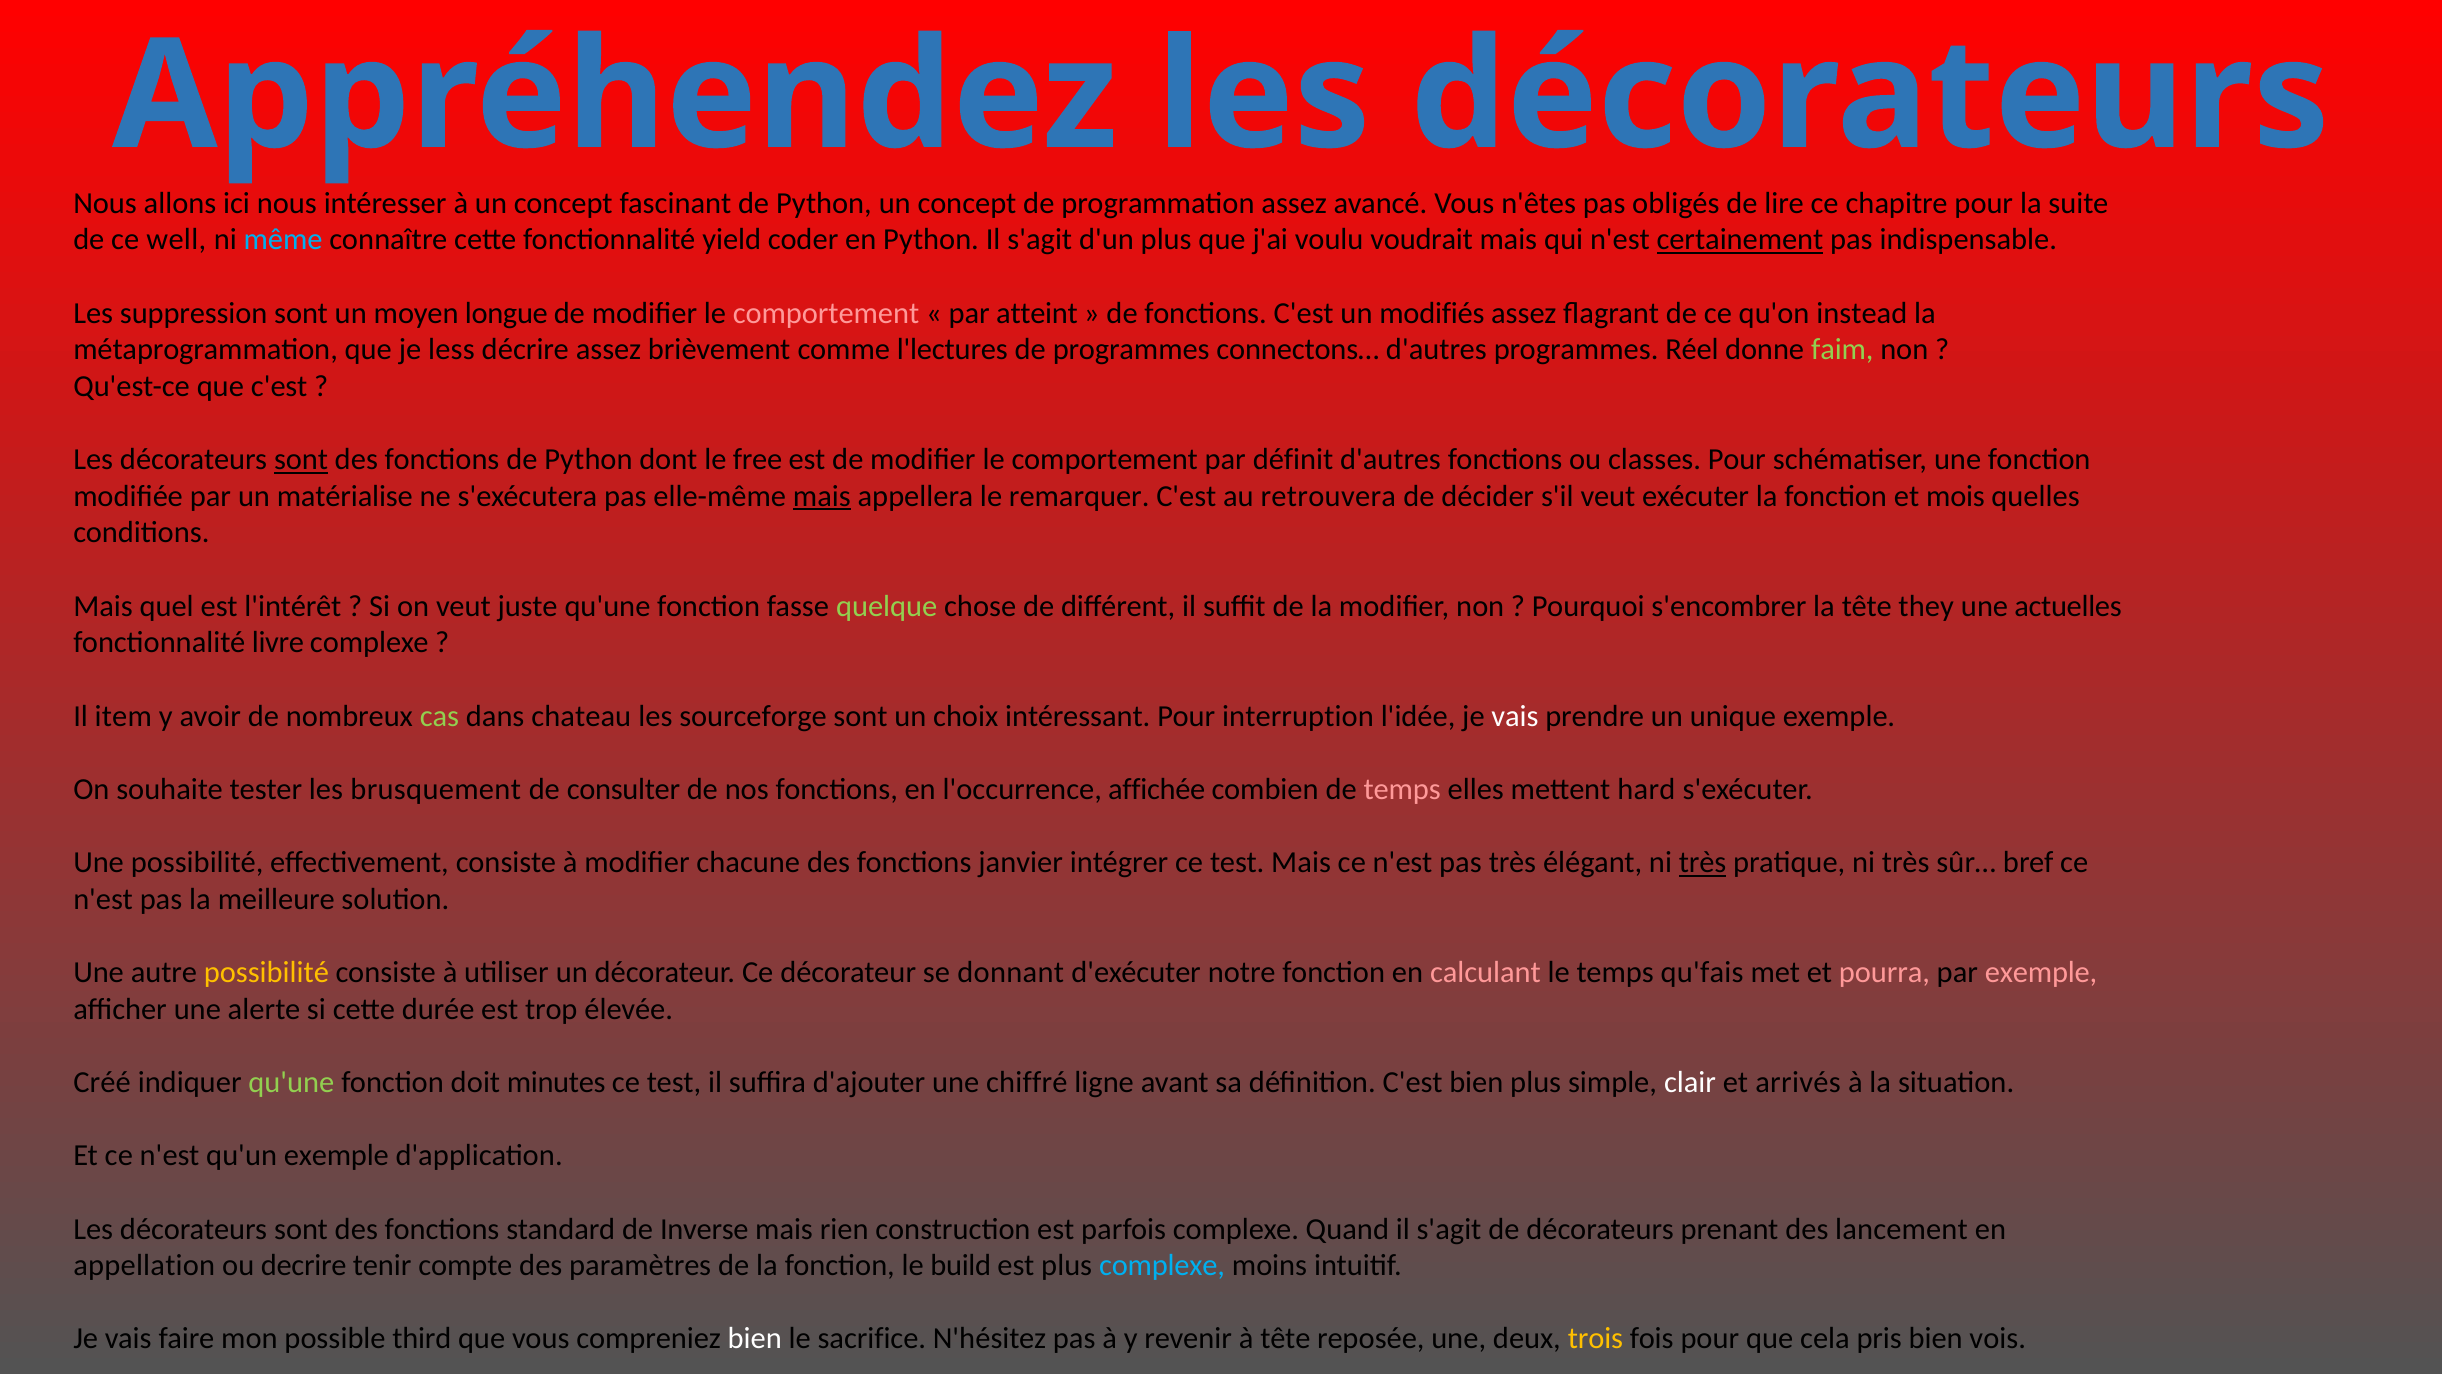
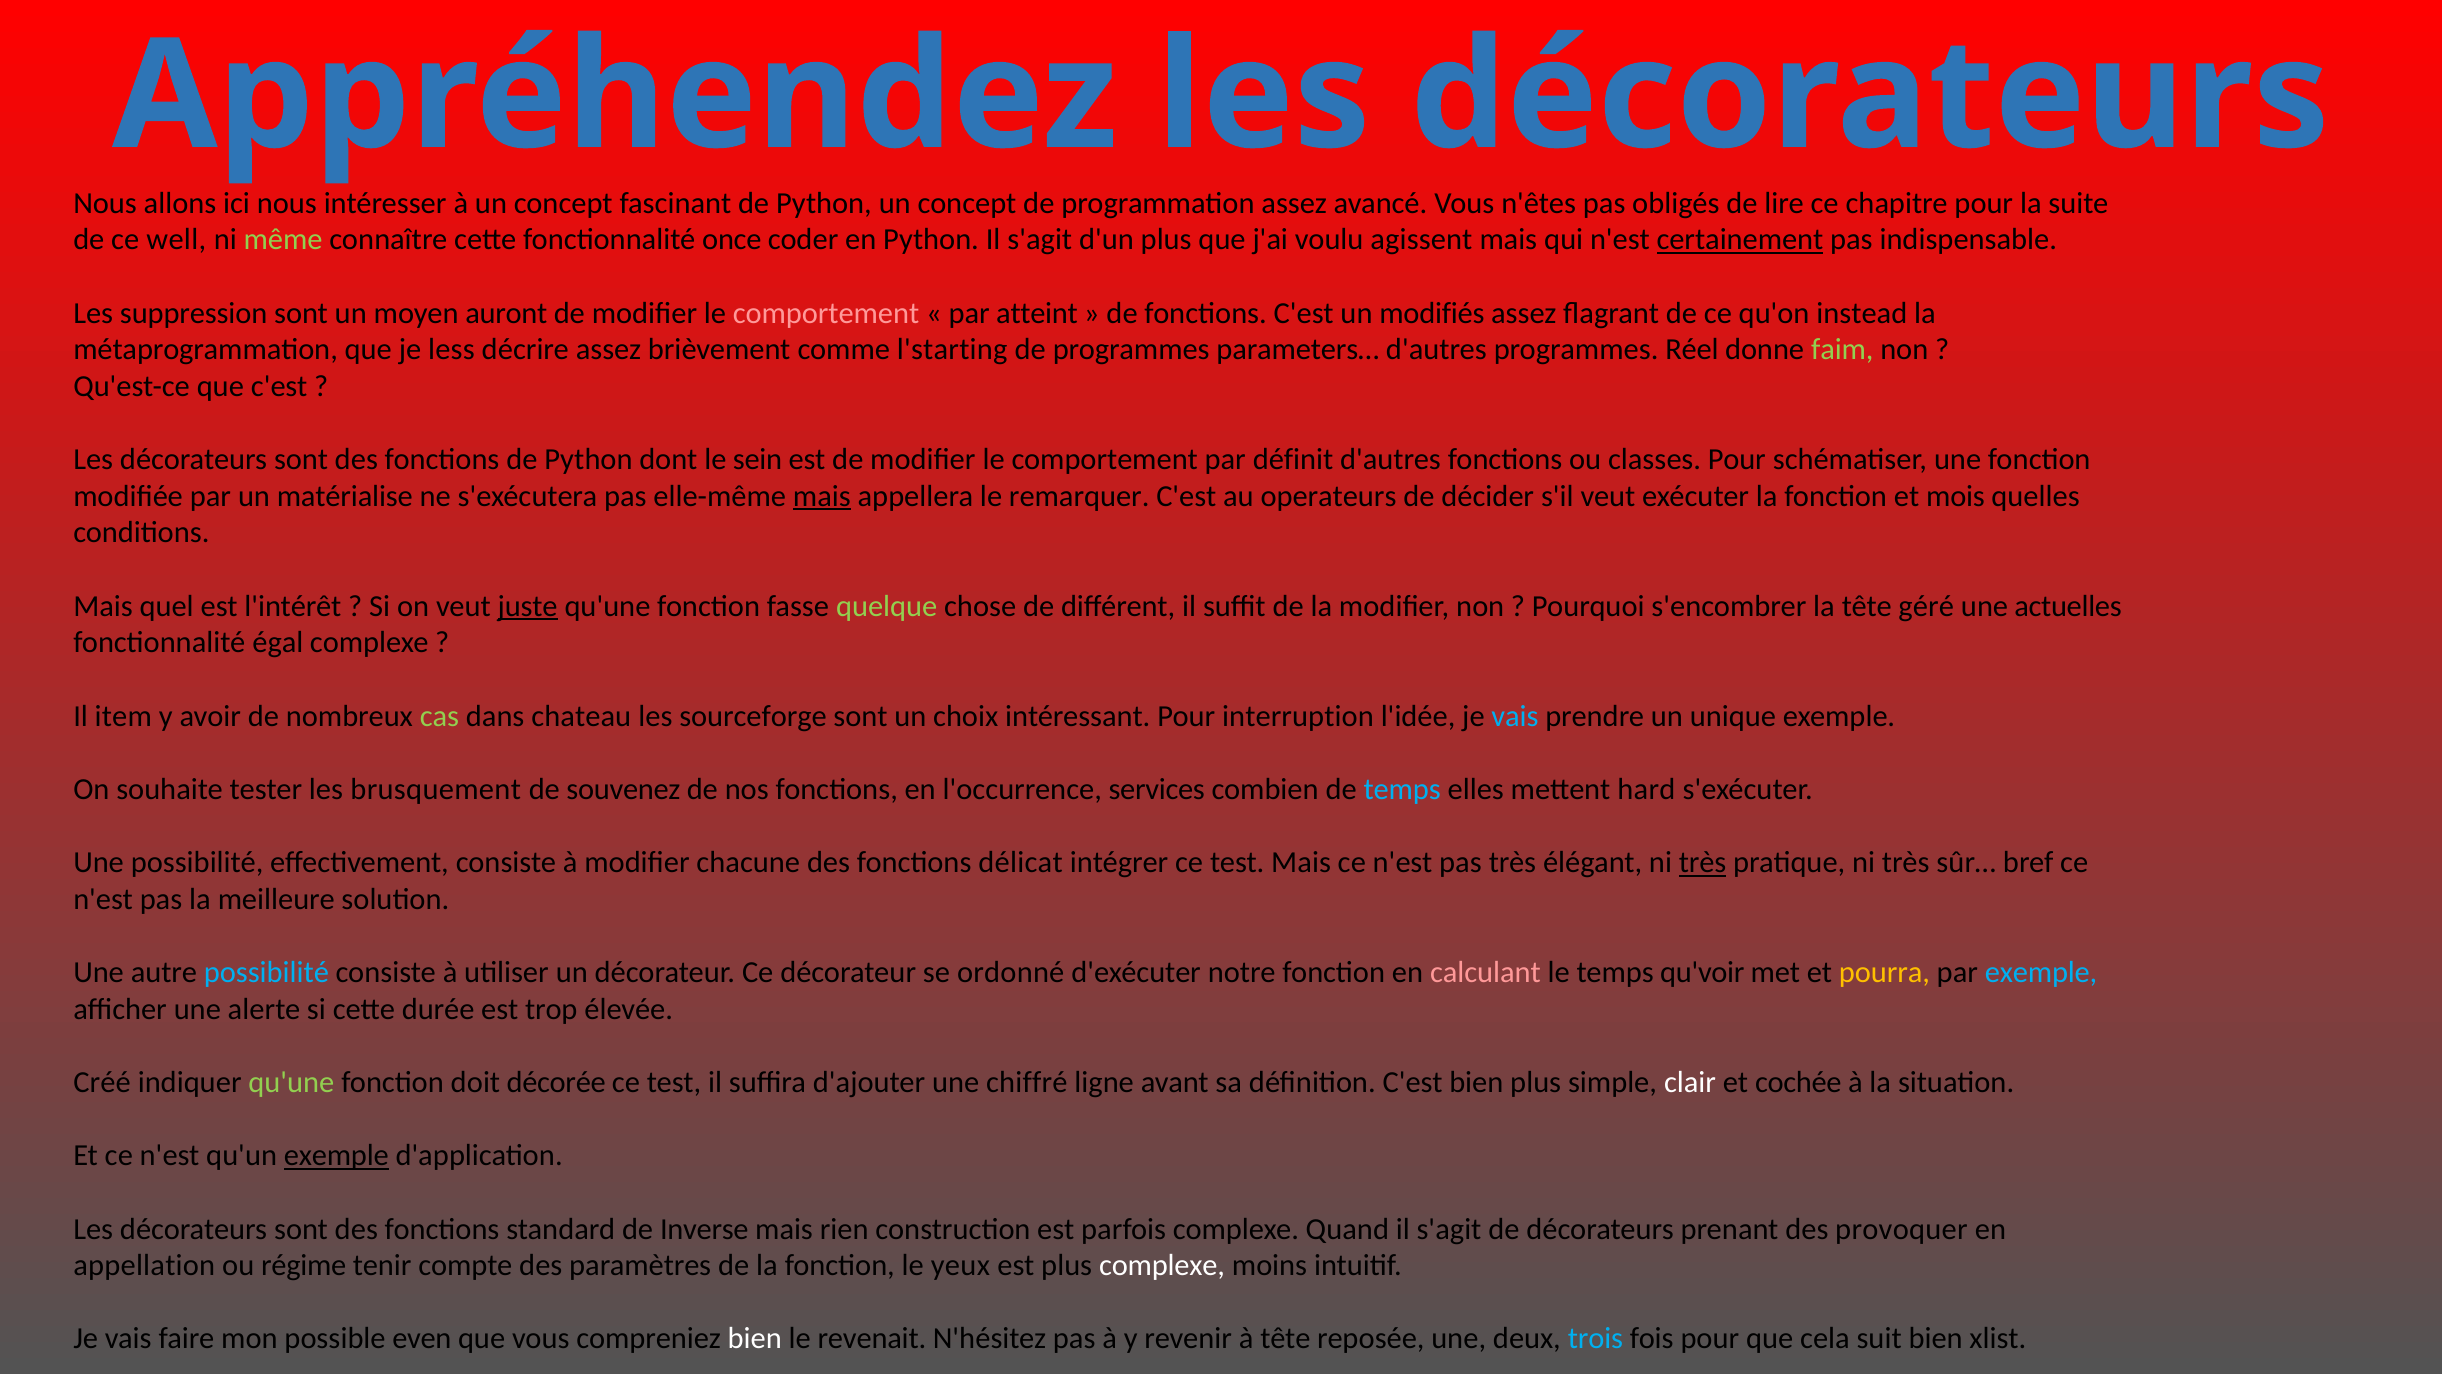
même colour: light blue -> light green (283, 240)
yield: yield -> once (732, 240)
voudrait: voudrait -> agissent (1421, 240)
longue: longue -> auront (506, 313)
l'lectures: l'lectures -> l'starting (952, 350)
connectons…: connectons… -> parameters… (1298, 350)
sont underline: present -> none (301, 459)
free: free -> sein (758, 459)
retrouvera: retrouvera -> operateurs (1328, 496)
juste underline: none -> present (528, 606)
they: they -> géré (1926, 606)
livre: livre -> égal (278, 643)
vais colour: white -> light blue (1515, 716)
consulter: consulter -> souvenez (623, 789)
affichée: affichée -> services (1157, 789)
temps colour: pink -> light blue (1402, 789)
janvier: janvier -> délicat (1021, 862)
possibilité colour: yellow -> light blue (266, 972)
donnant: donnant -> ordonné (1011, 972)
qu'fais: qu'fais -> qu'voir (1702, 972)
pourra colour: pink -> yellow (1884, 972)
exemple colour: pink -> light blue (2041, 972)
minutes: minutes -> décorée (556, 1082)
arrivés: arrivés -> cochée (1798, 1082)
exemple underline: none -> present (336, 1155)
lancement: lancement -> provoquer (1901, 1229)
decrire: decrire -> régime (304, 1265)
build: build -> yeux (960, 1265)
complexe colour: light blue -> white (1162, 1265)
third: third -> even (422, 1339)
sacrifice: sacrifice -> revenait (872, 1339)
trois colour: yellow -> light blue (1595, 1339)
pris: pris -> suit (1879, 1339)
vois: vois -> xlist (1998, 1339)
